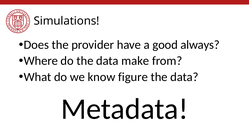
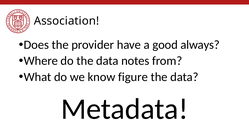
Simulations: Simulations -> Association (66, 21)
make: make -> notes (135, 61)
